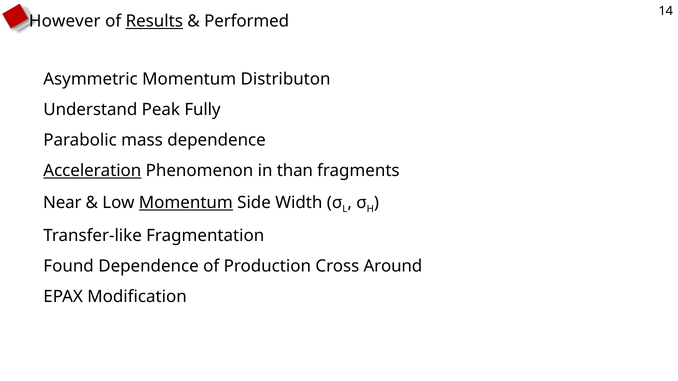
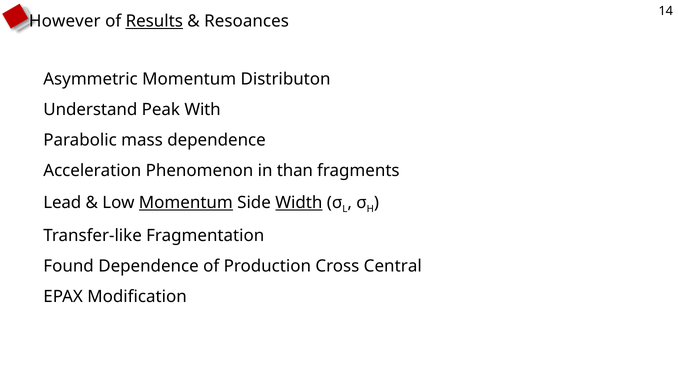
Performed: Performed -> Resoances (247, 21)
Fully: Fully -> With (203, 110)
Acceleration underline: present -> none (92, 171)
Near: Near -> Lead (62, 203)
Width underline: none -> present (299, 203)
Around: Around -> Central (393, 267)
